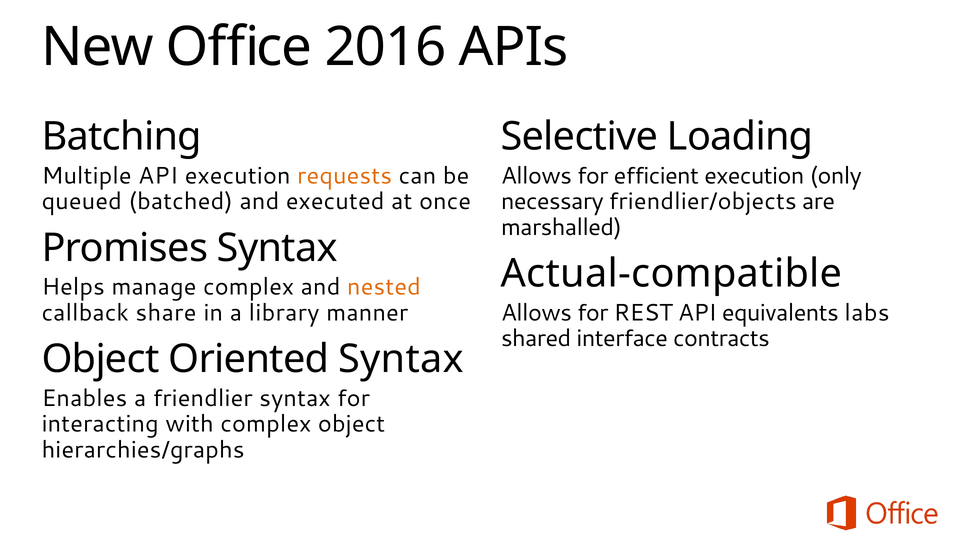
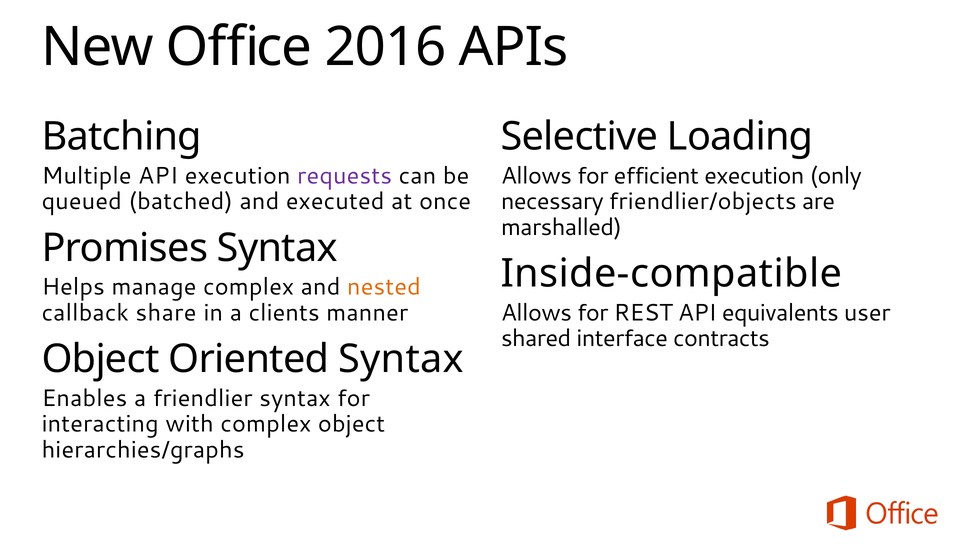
requests colour: orange -> purple (345, 176)
Actual-compatible: Actual-compatible -> Inside-compatible (671, 274)
library: library -> clients (284, 313)
labs: labs -> user (867, 313)
